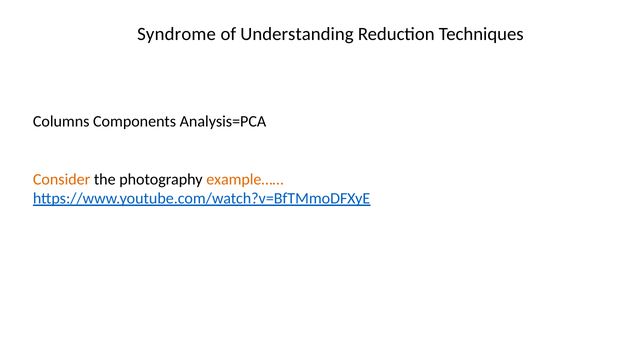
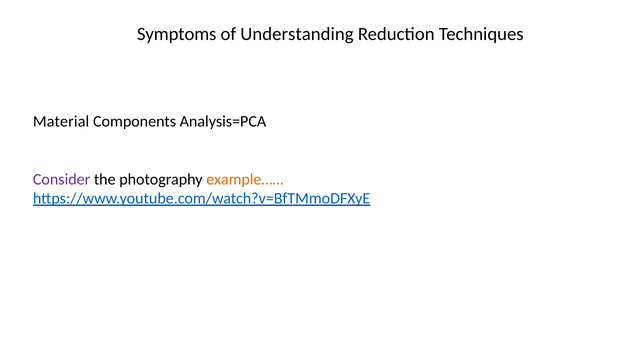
Syndrome: Syndrome -> Symptoms (177, 34)
Columns: Columns -> Material (61, 122)
Consider colour: orange -> purple (62, 179)
